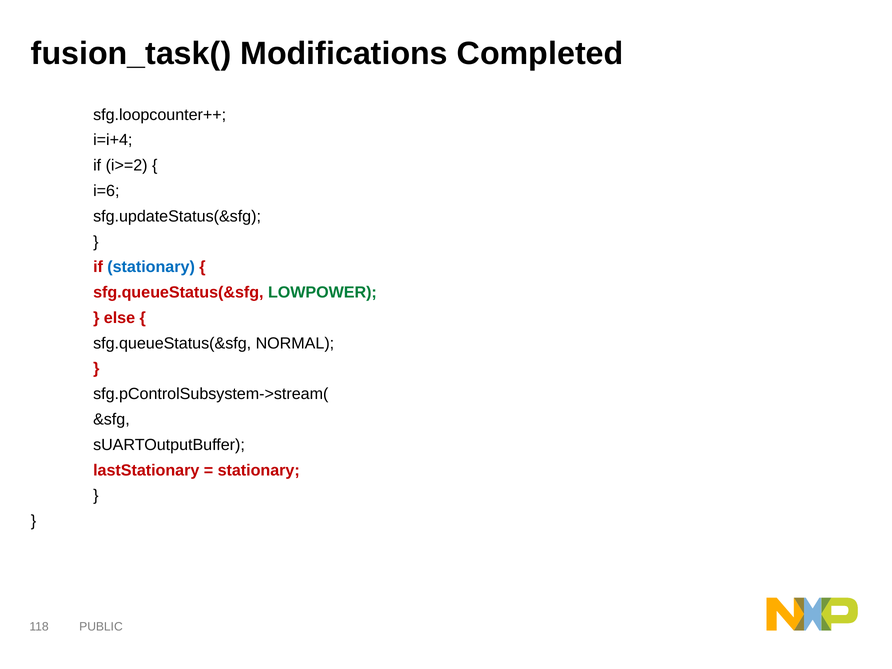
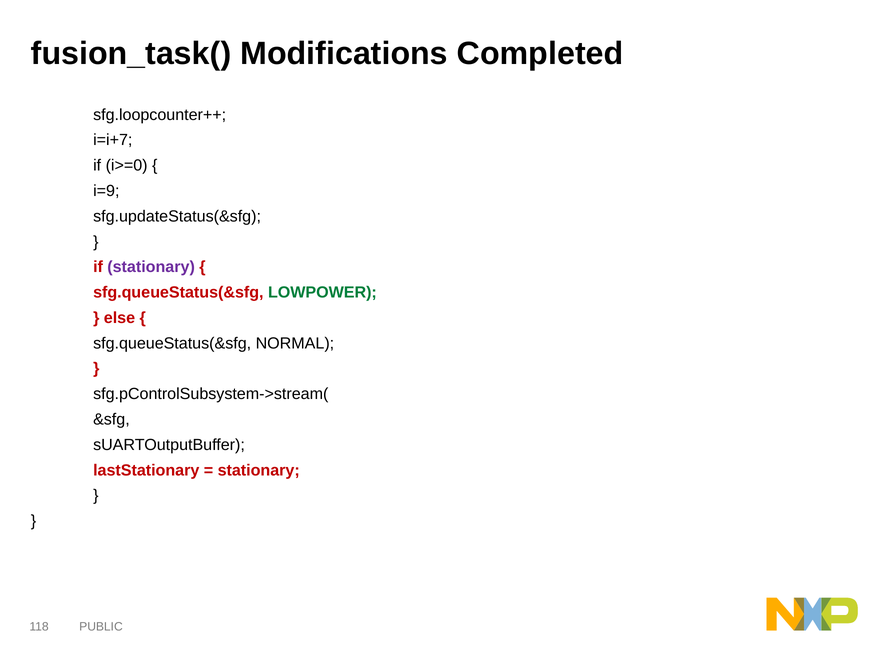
i=i+4: i=i+4 -> i=i+7 (113, 140)
i>=2: i>=2 -> i>=0 (127, 166)
i=6: i=6 -> i=9 (106, 191)
stationary colour: blue -> purple (151, 267)
